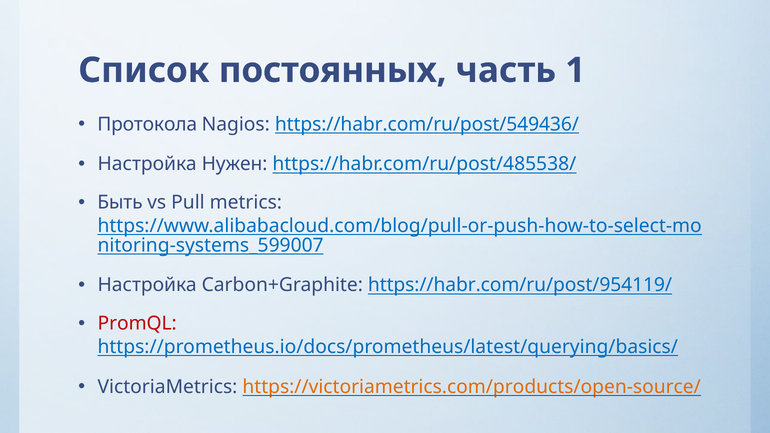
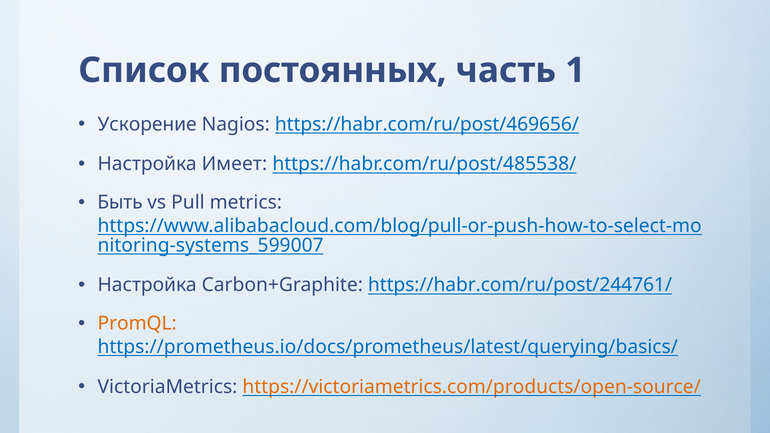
Протокола: Протокола -> Ускорение (147, 124)
https://habr.com/ru/post/549436/: https://habr.com/ru/post/549436/ -> https://habr.com/ru/post/469656/ (427, 124)
Нужен: Нужен -> Имеет (234, 164)
https://habr.com/ru/post/954119/: https://habr.com/ru/post/954119/ -> https://habr.com/ru/post/244761/ (520, 285)
PromQL colour: red -> orange (137, 323)
